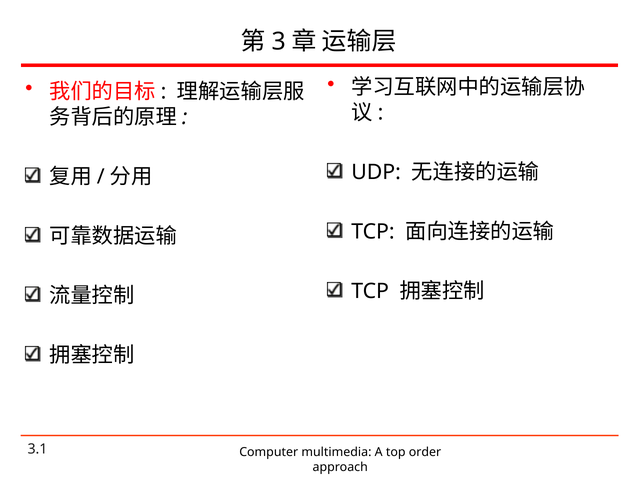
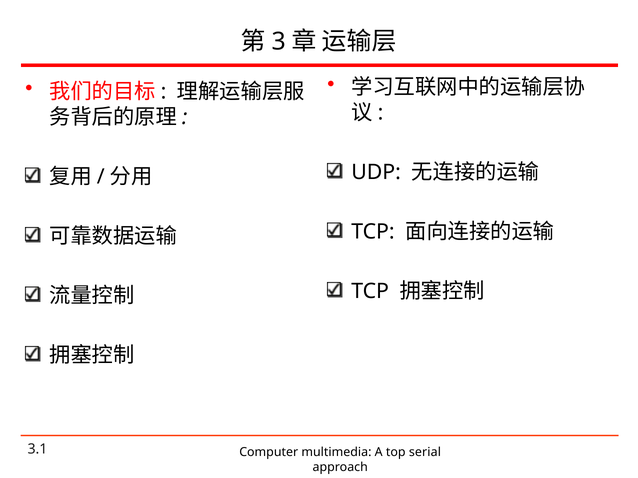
order: order -> serial (425, 453)
